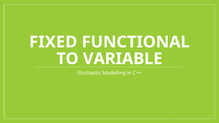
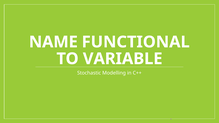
FIXED: FIXED -> NAME (53, 42)
